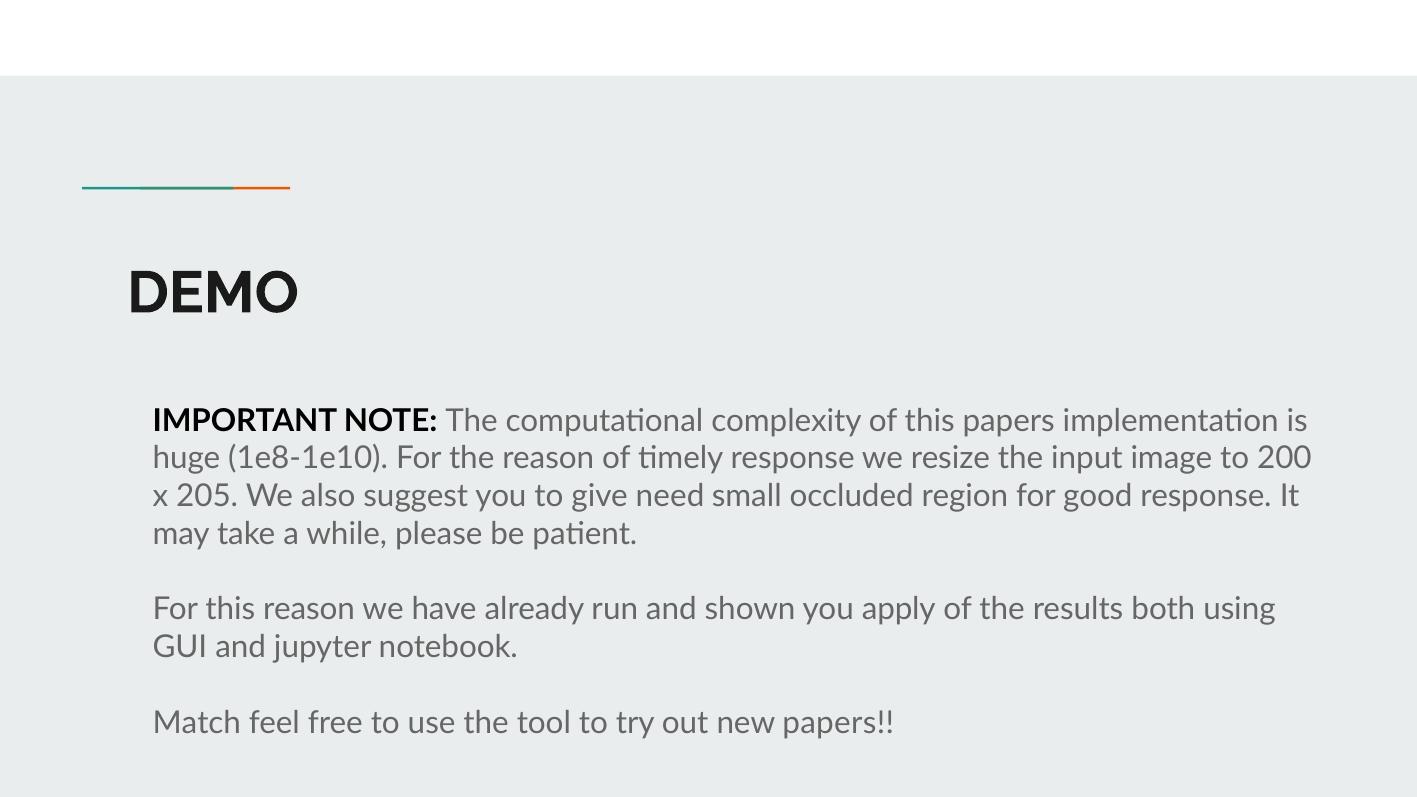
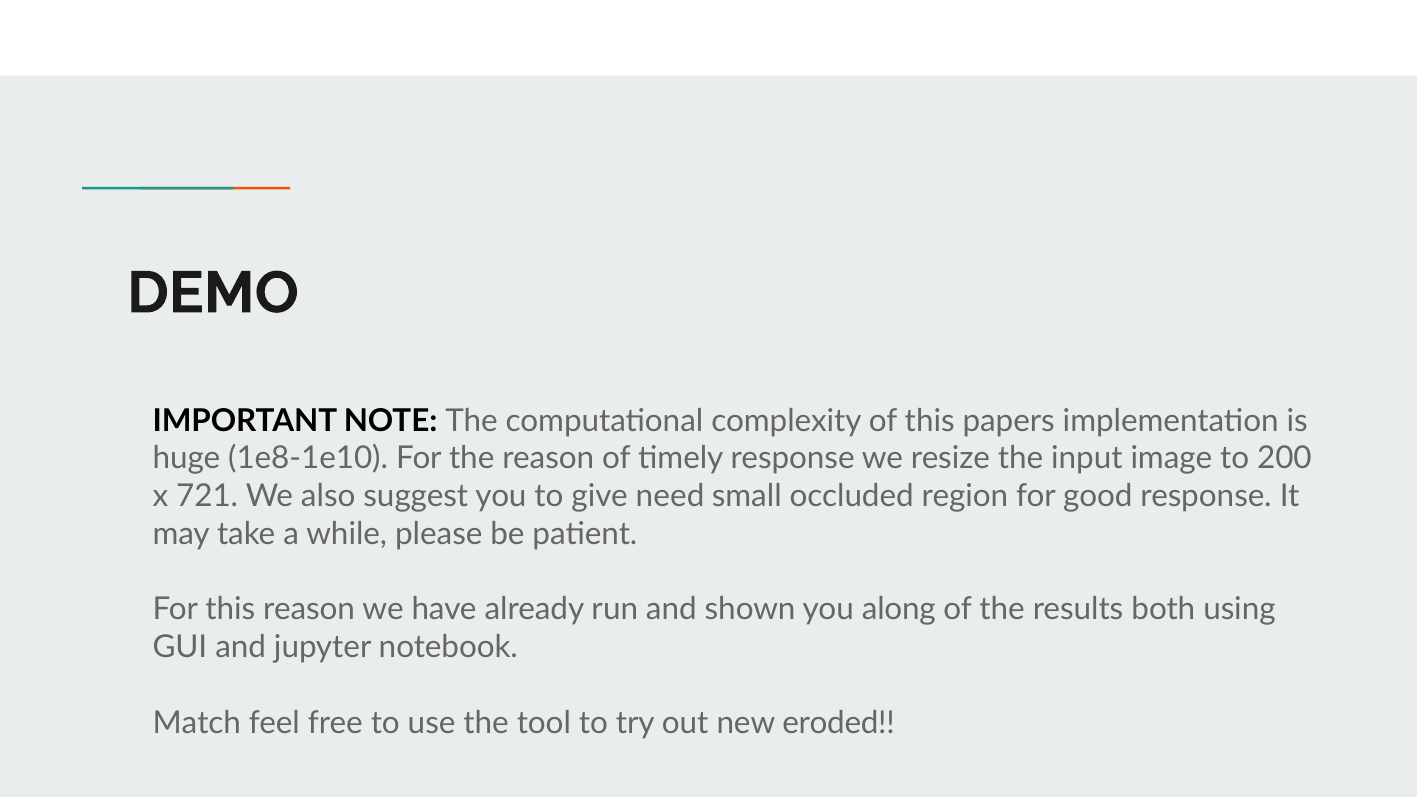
205: 205 -> 721 (207, 496)
apply: apply -> along (899, 610)
new papers: papers -> eroded (838, 723)
